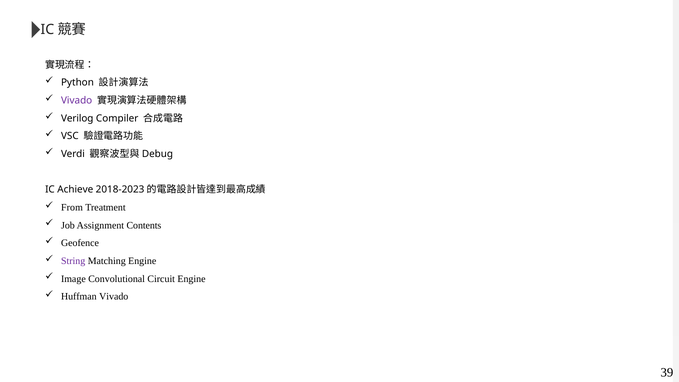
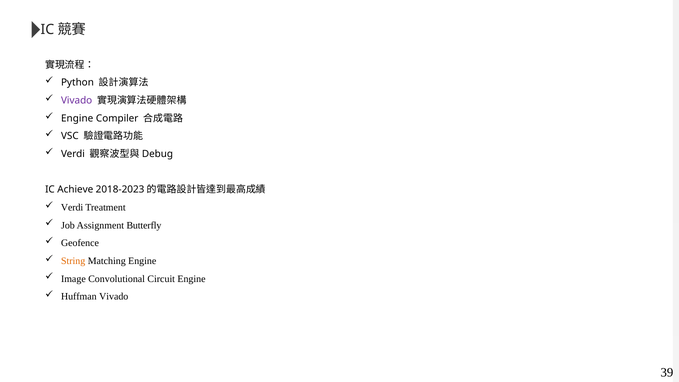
Verilog: Verilog -> Engine (77, 118)
From: From -> Verdi (72, 207)
Contents: Contents -> Butterfly (144, 225)
String colour: purple -> orange (73, 261)
